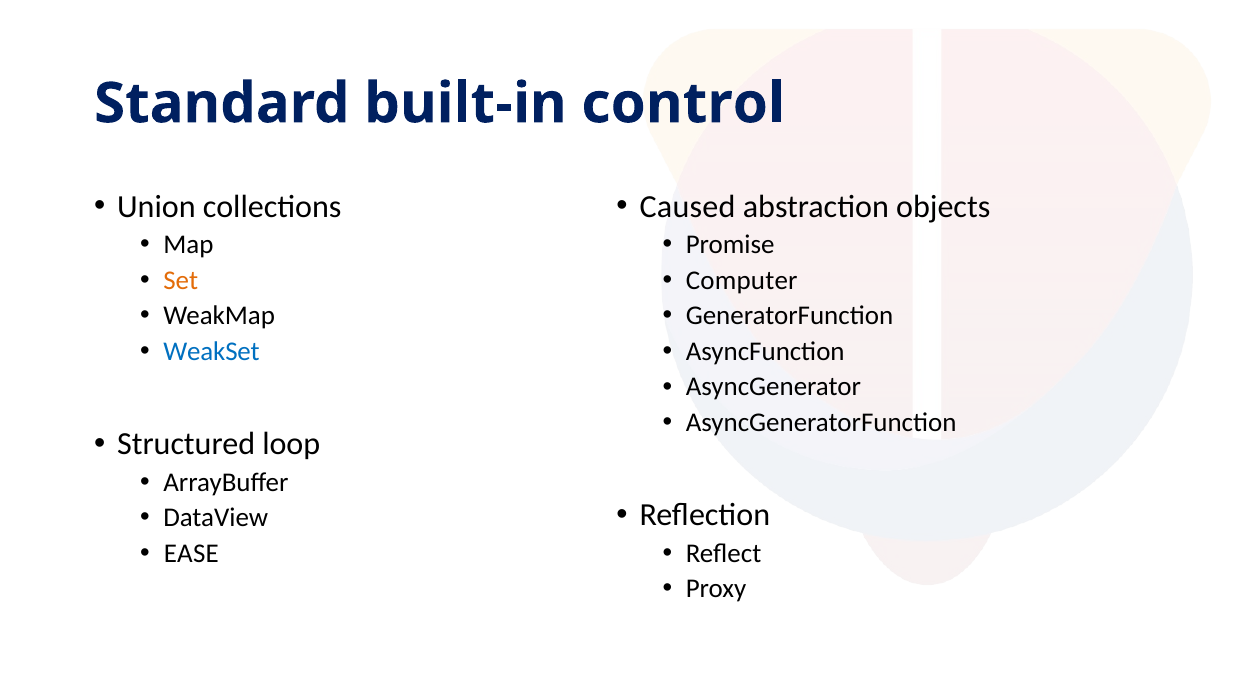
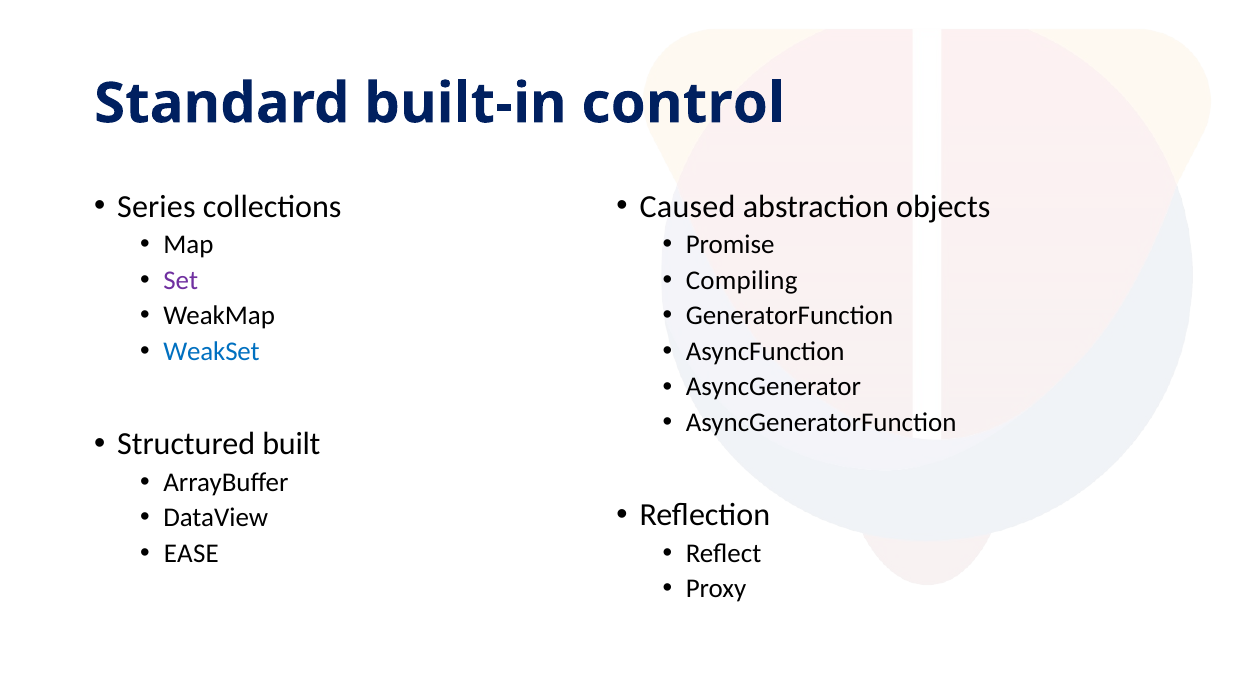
Union: Union -> Series (156, 206)
Set colour: orange -> purple (181, 280)
Computer: Computer -> Compiling (742, 280)
loop: loop -> built (291, 444)
